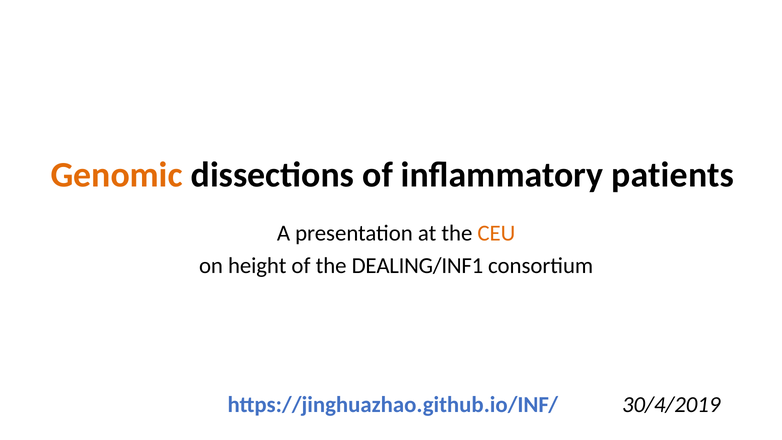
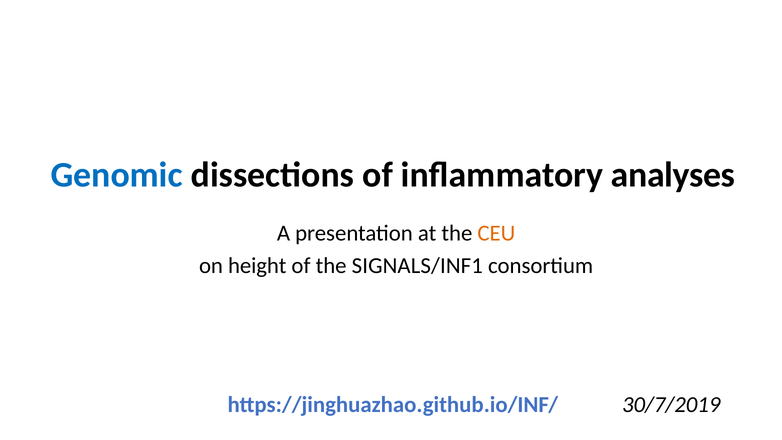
Genomic colour: orange -> blue (117, 175)
patients: patients -> analyses (673, 175)
DEALING/INF1: DEALING/INF1 -> SIGNALS/INF1 (417, 266)
30/4/2019: 30/4/2019 -> 30/7/2019 (671, 405)
